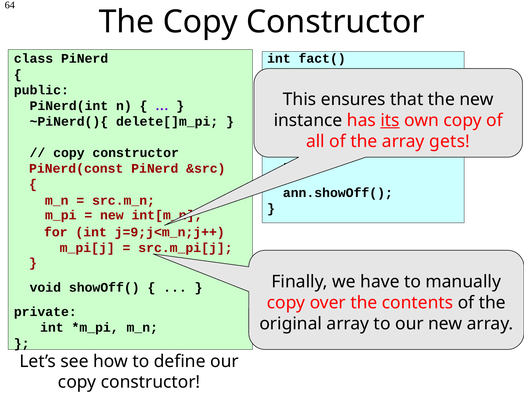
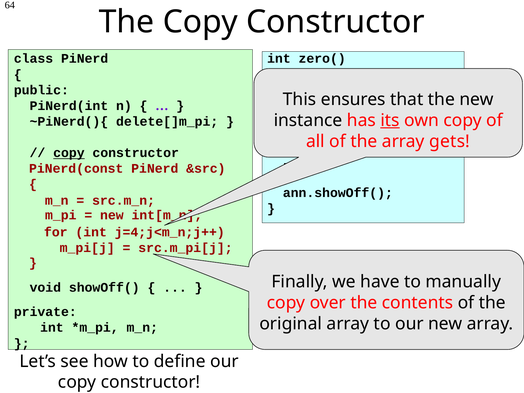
fact(: fact( -> zero( (322, 58)
copy underline: none -> present (69, 153)
j=9;j<m_n;j++: j=9;j<m_n;j++ -> j=4;j<m_n;j++ (170, 232)
